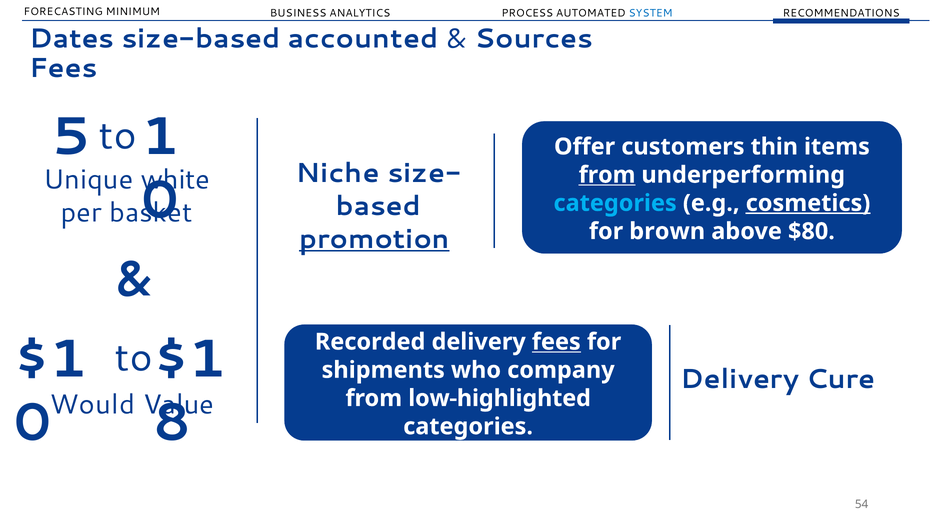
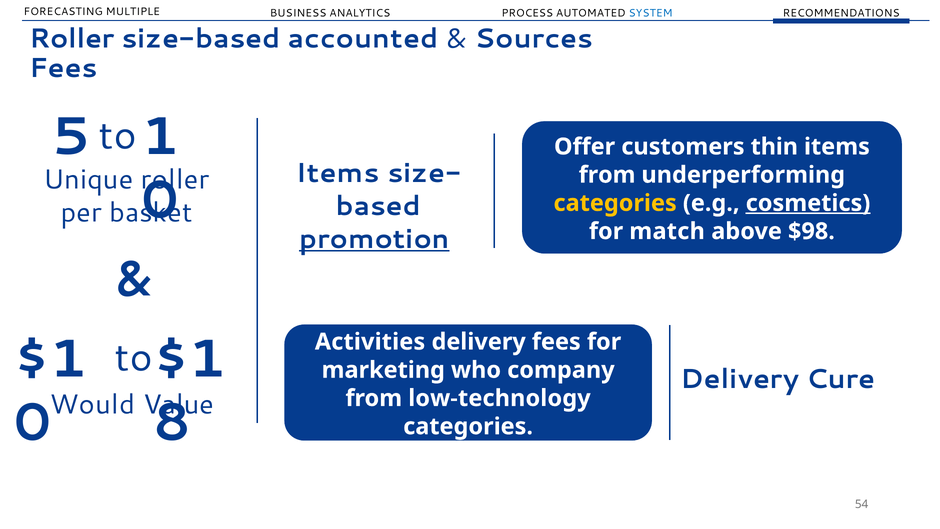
MINIMUM: MINIMUM -> MULTIPLE (133, 12)
Dates: Dates -> Roller (72, 39)
Niche: Niche -> Items (338, 173)
Unique white: white -> roller (175, 179)
from underline: present -> none (607, 175)
categories colour: light blue -> yellow (615, 203)
brown: brown -> match (667, 231)
$80: $80 -> $98 (811, 231)
Recorded: Recorded -> Activities (370, 342)
fees underline: present -> none (556, 342)
shipments: shipments -> marketing (383, 370)
low-highlighted: low-highlighted -> low-technology (499, 398)
